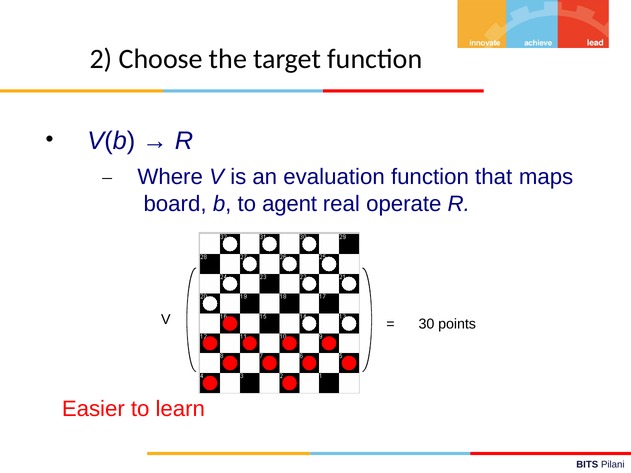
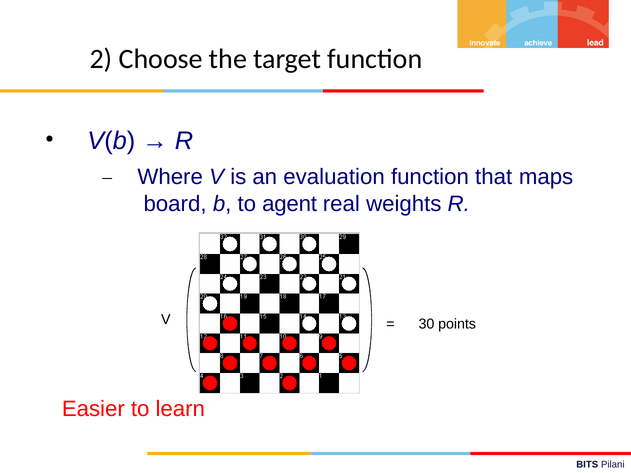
operate: operate -> weights (404, 204)
